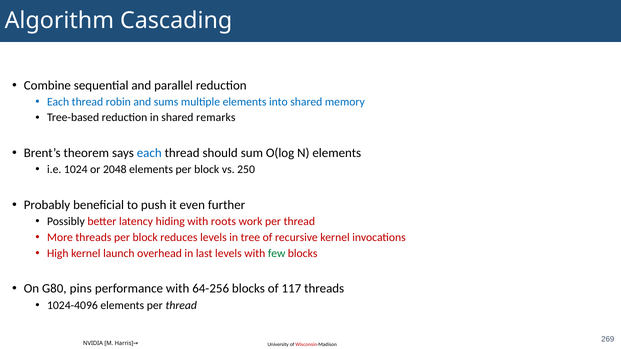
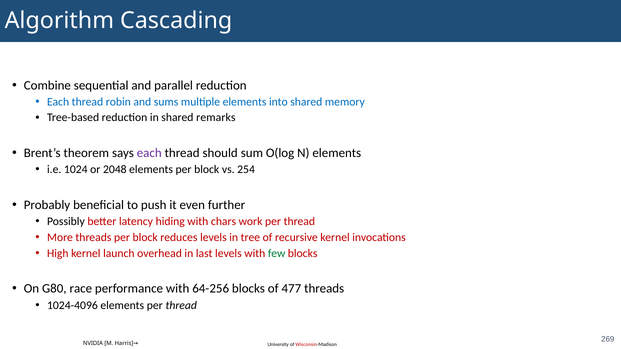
each colour: blue -> purple (149, 153)
250: 250 -> 254 (246, 170)
roots: roots -> chars (224, 222)
pins: pins -> race (81, 289)
117: 117 -> 477 (291, 289)
